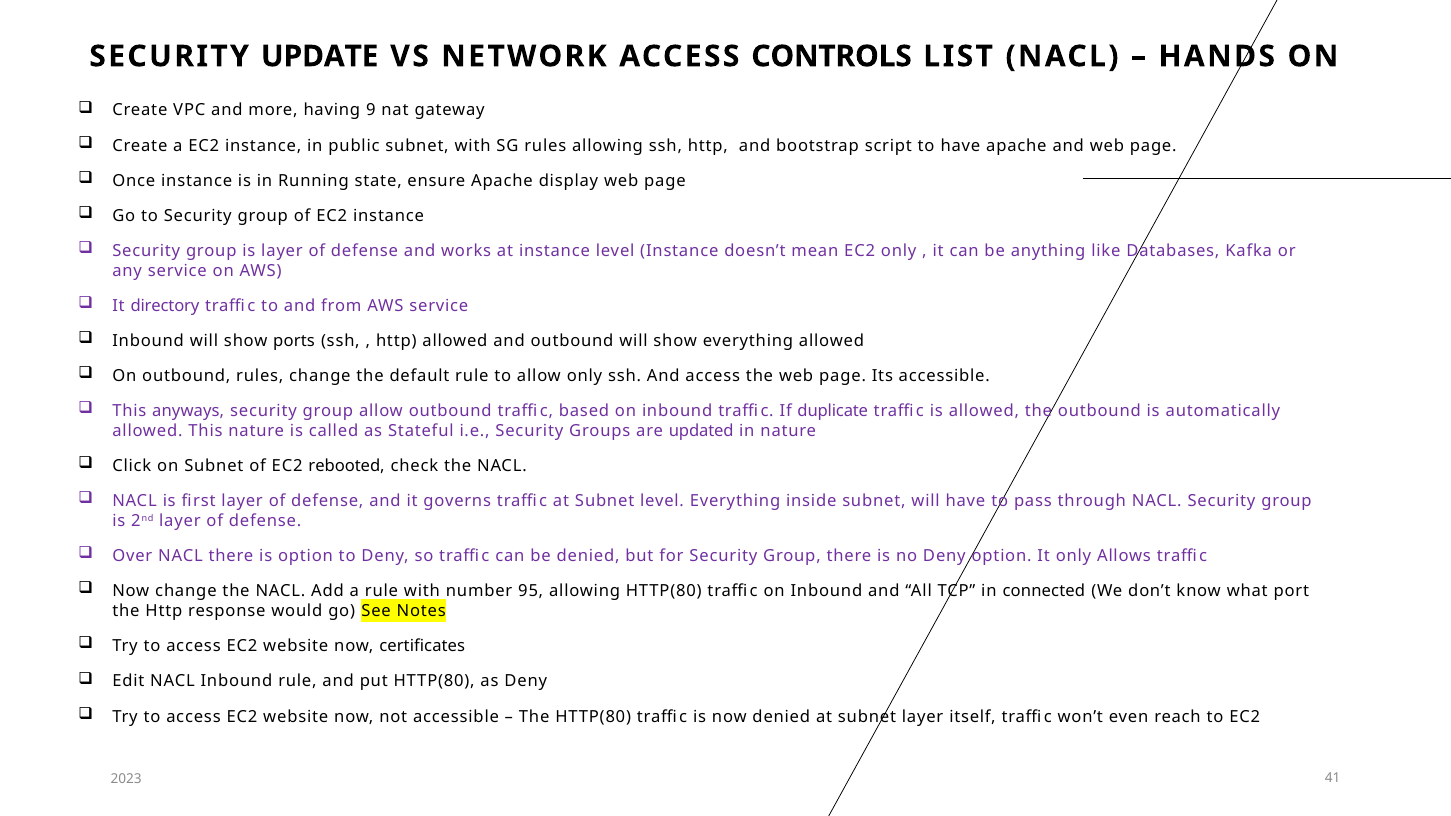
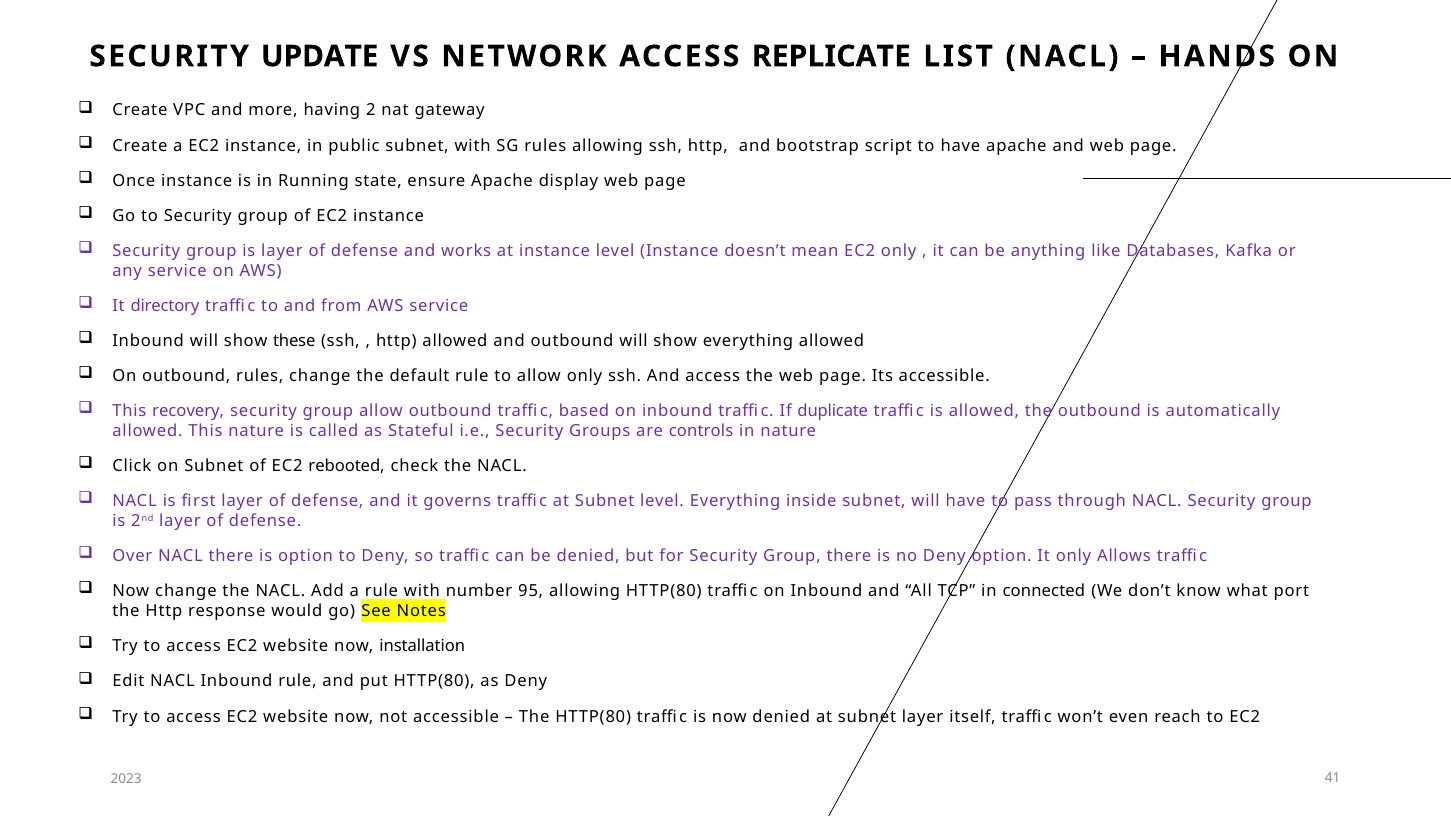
CONTROLS: CONTROLS -> REPLICATE (831, 56)
9: 9 -> 2 (371, 110)
ports: ports -> these (294, 341)
anyways: anyways -> recovery (188, 411)
updated: updated -> controls (701, 431)
certificates: certificates -> installation (422, 647)
